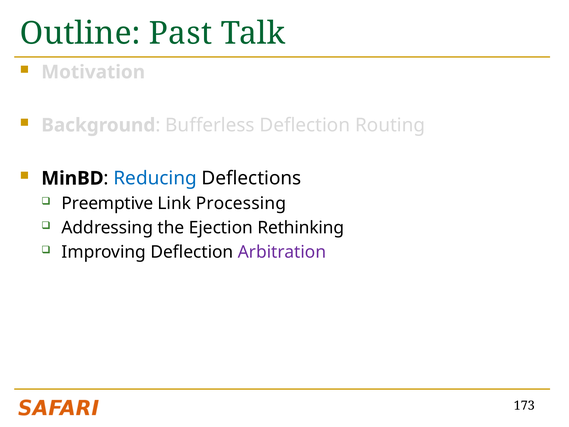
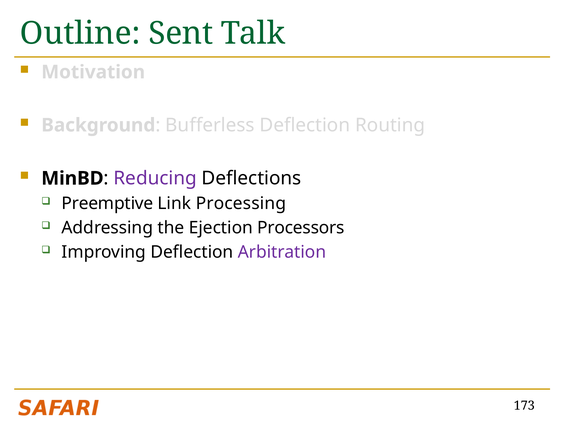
Past: Past -> Sent (181, 33)
Reducing colour: blue -> purple (155, 178)
Rethinking: Rethinking -> Processors (301, 228)
